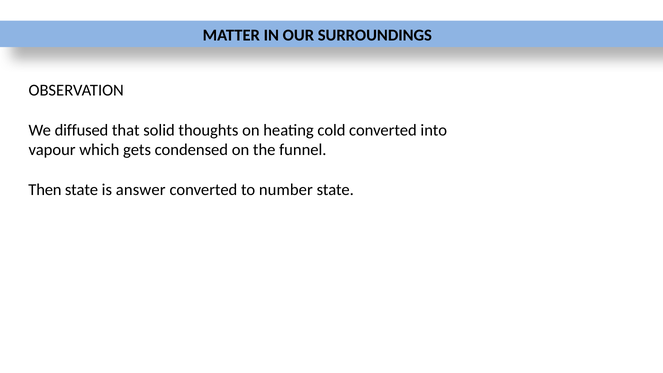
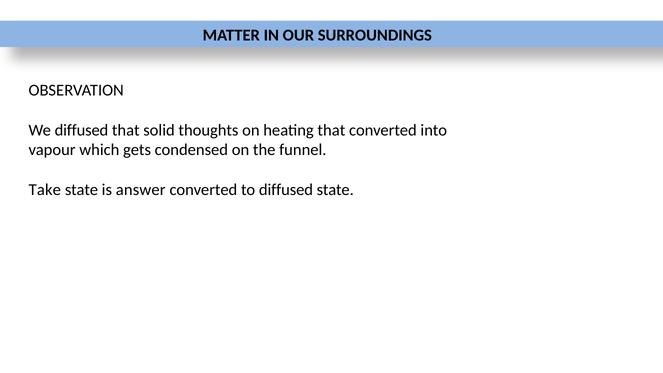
heating cold: cold -> that (331, 130)
Then: Then -> Take (45, 190)
to number: number -> diffused (286, 190)
